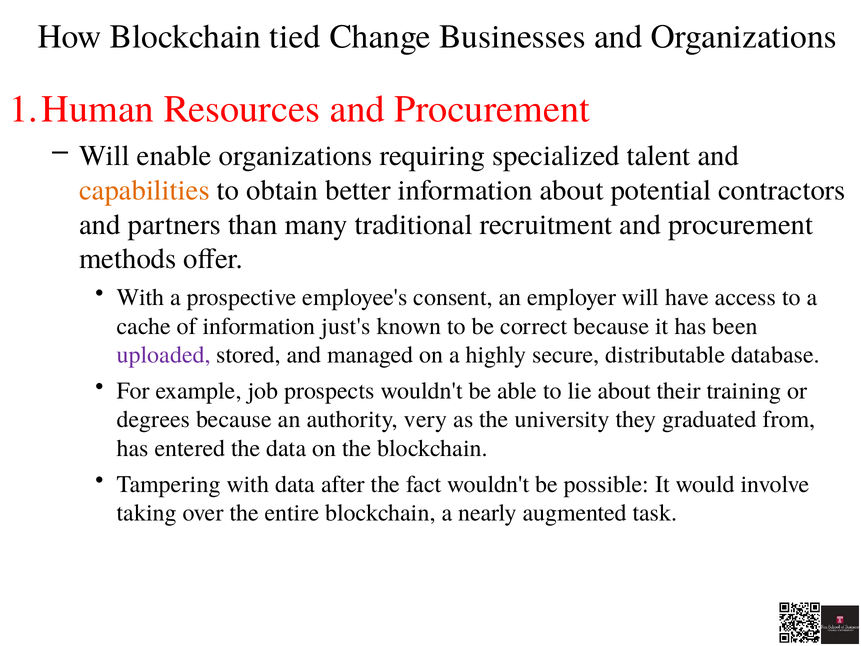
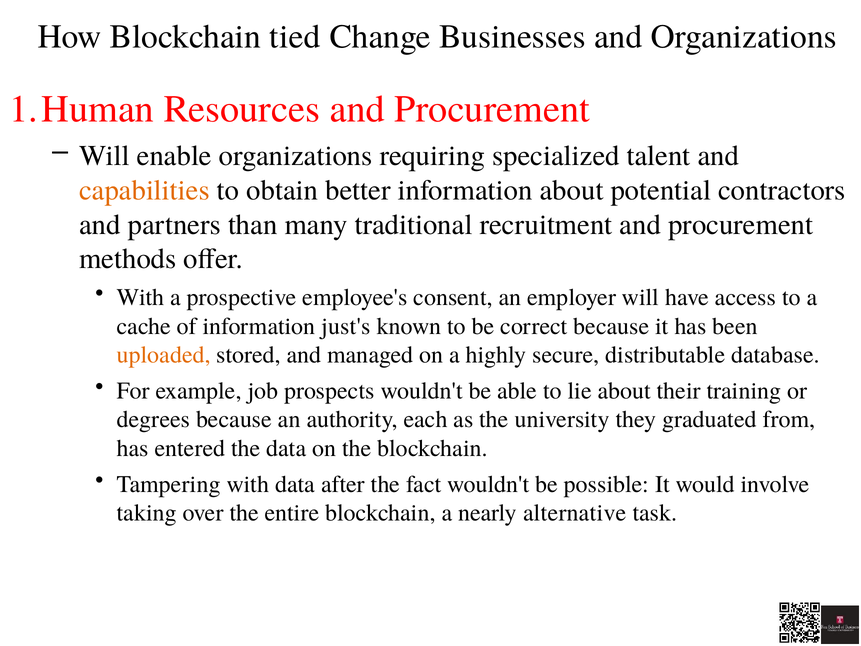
uploaded colour: purple -> orange (164, 355)
very: very -> each (426, 419)
augmented: augmented -> alternative (575, 513)
